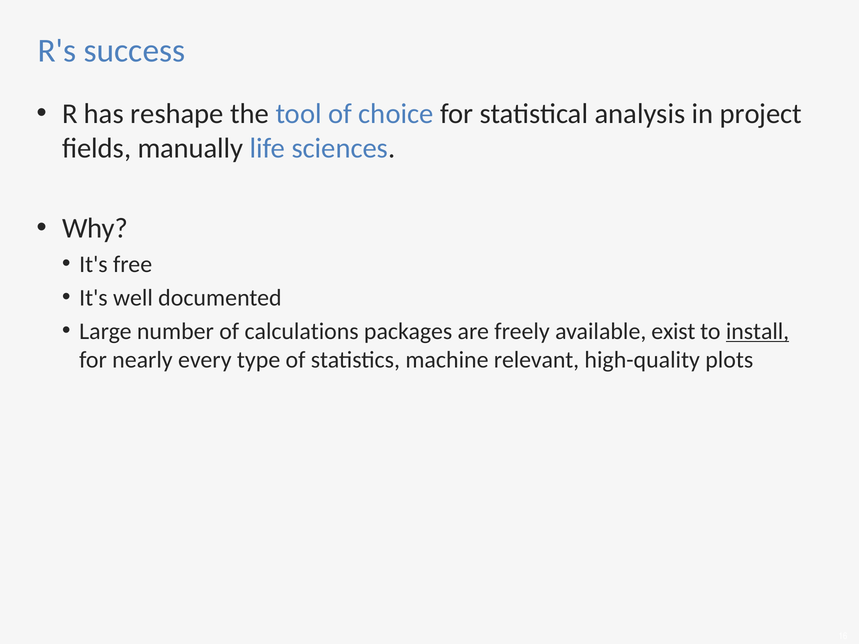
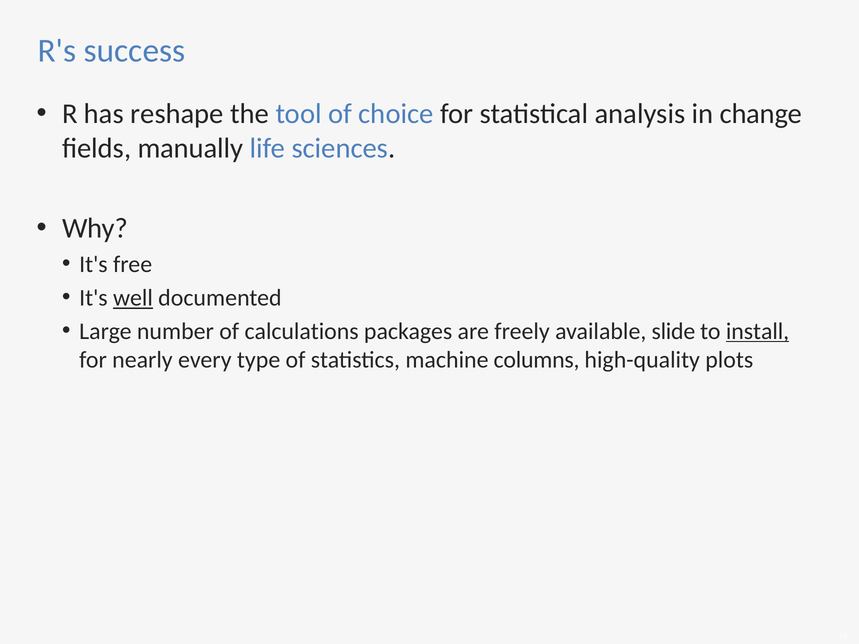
project: project -> change (761, 114)
well underline: none -> present (133, 298)
exist: exist -> slide (673, 331)
relevant: relevant -> columns (537, 360)
